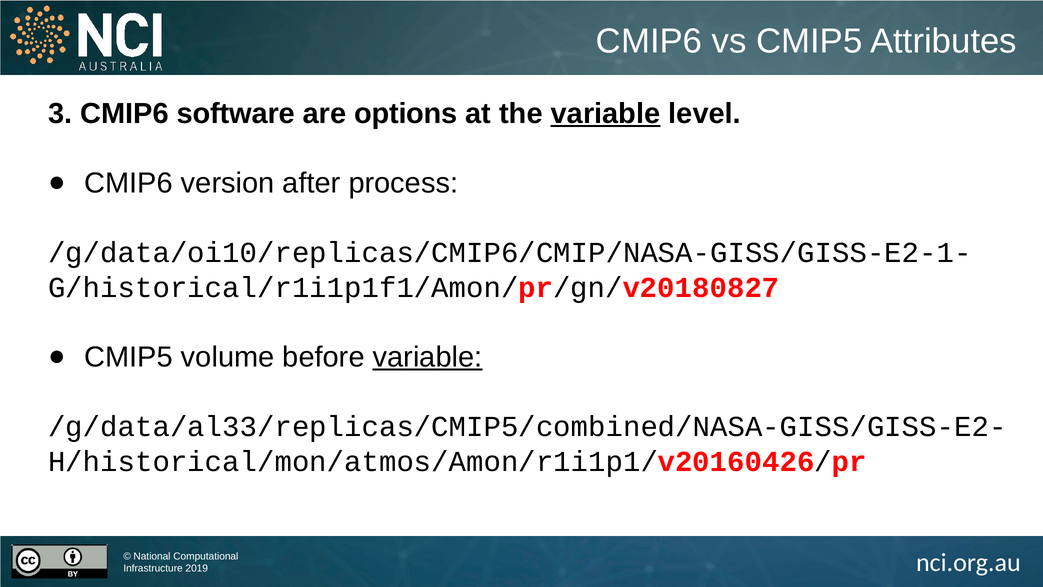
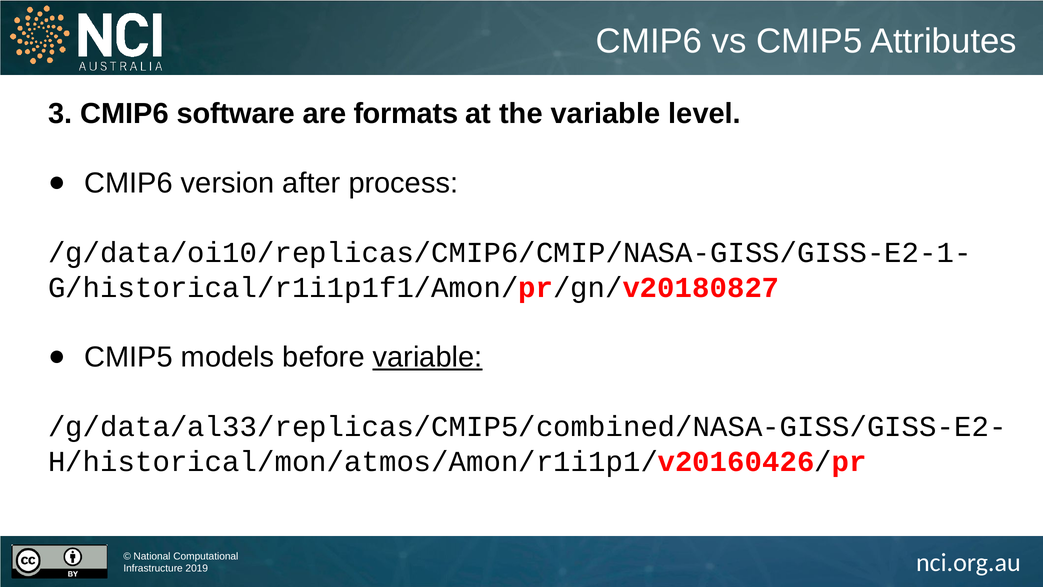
options: options -> formats (406, 113)
variable underline: present -> none (606, 113)
volume: volume -> models (228, 357)
